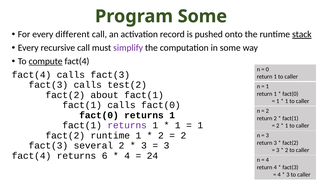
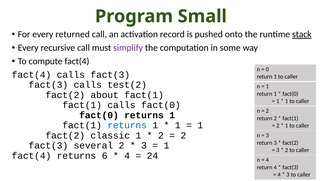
Program Some: Some -> Small (202, 16)
different: different -> returned (73, 34)
compute underline: present -> none (46, 61)
returns colour: purple -> blue (127, 125)
fact(2 runtime: runtime -> classic (110, 136)
3: 3 -> 1 (167, 146)
